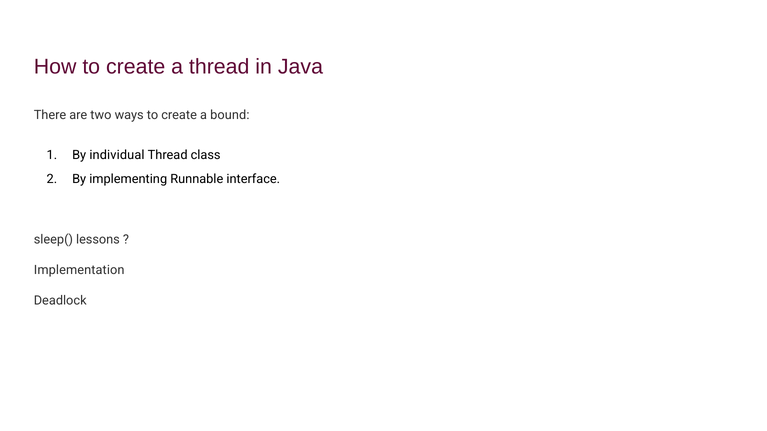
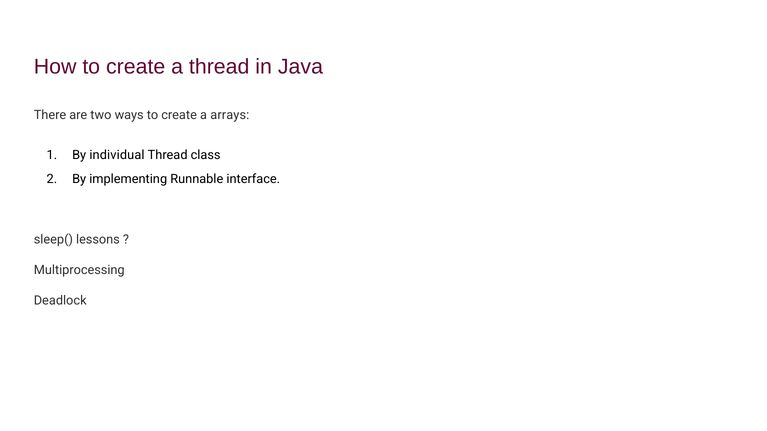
bound: bound -> arrays (230, 115)
Implementation: Implementation -> Multiprocessing (79, 270)
